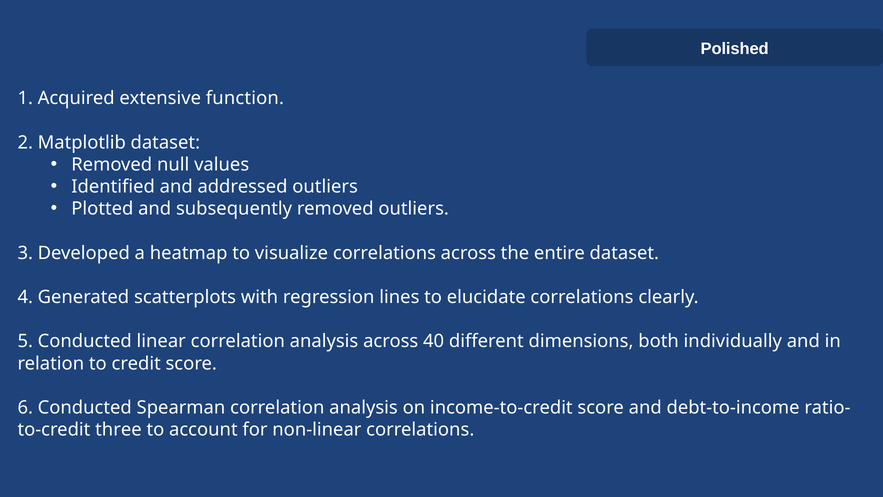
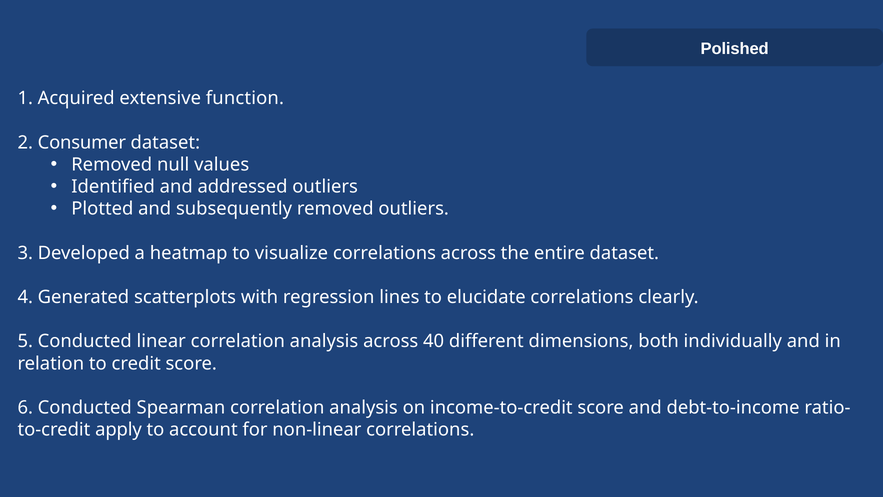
Matplotlib: Matplotlib -> Consumer (82, 142)
three: three -> apply (119, 429)
